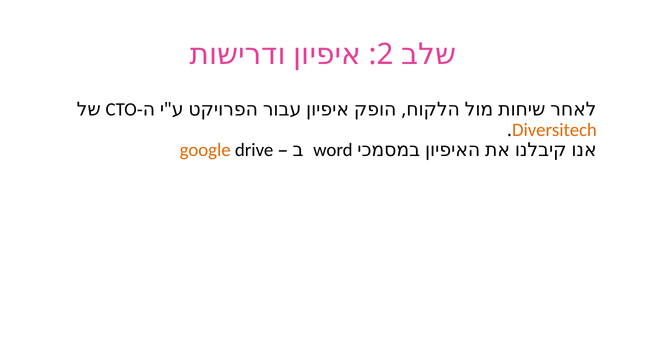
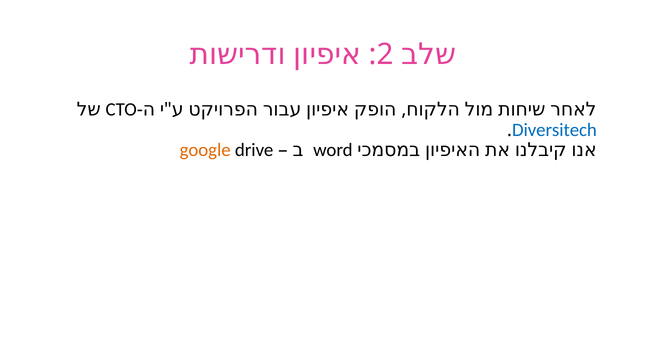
Diversitech colour: orange -> blue (554, 130)
